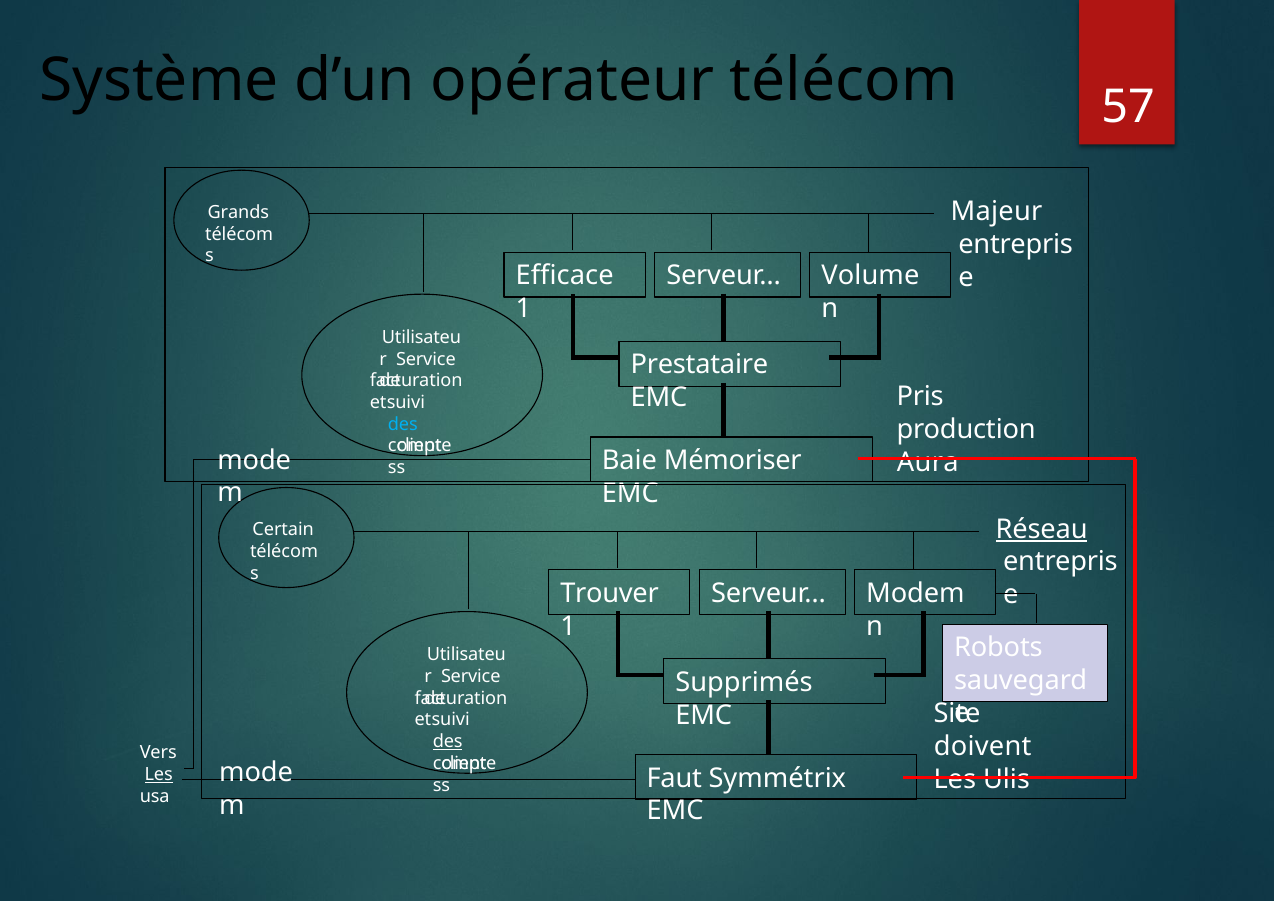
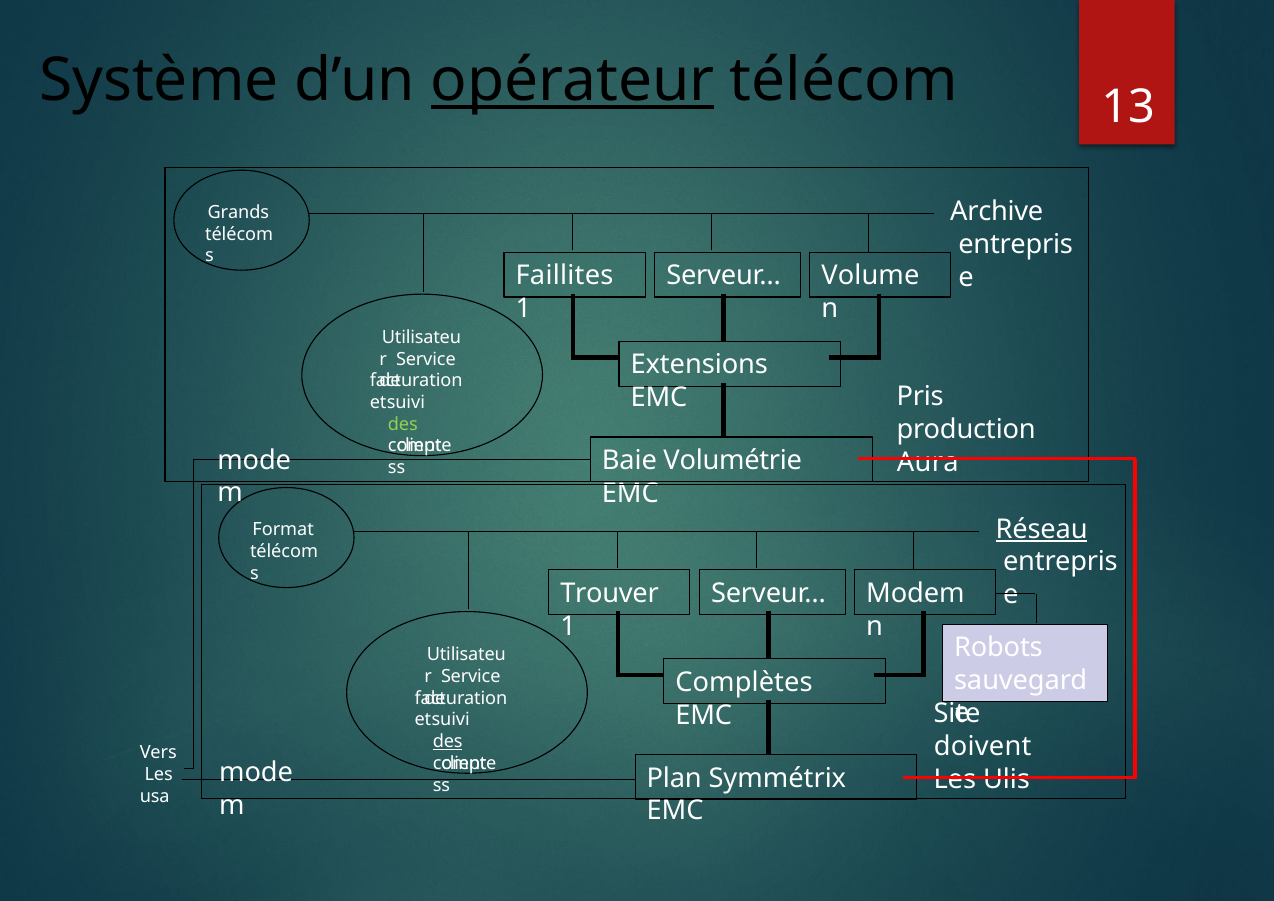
opérateur underline: none -> present (573, 81)
57: 57 -> 13 (1128, 107)
Majeur: Majeur -> Archive (997, 212)
Efficace: Efficace -> Faillites (565, 276)
Prestataire: Prestataire -> Extensions (699, 365)
des colour: light blue -> light green (403, 424)
Mémoriser: Mémoriser -> Volumétrie (733, 461)
Certain: Certain -> Format (283, 530)
Supprimés: Supprimés -> Complètes (744, 682)
Les underline: present -> none (159, 775)
Faut: Faut -> Plan (674, 778)
